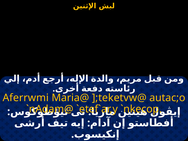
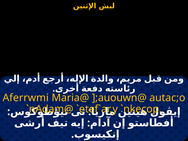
];teketvw@: ];teketvw@ -> ];auouwn@ (119, 98)
